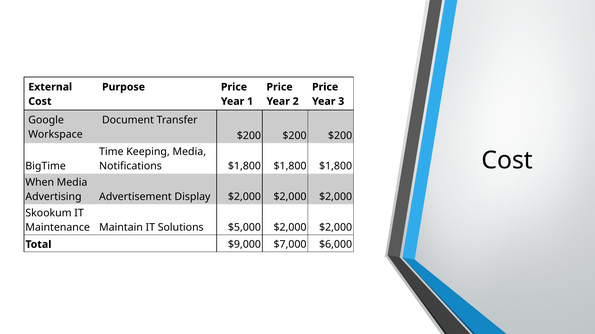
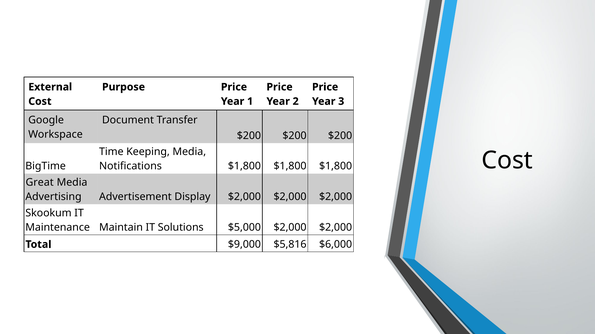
When: When -> Great (40, 183)
$7,000: $7,000 -> $5,816 (290, 245)
